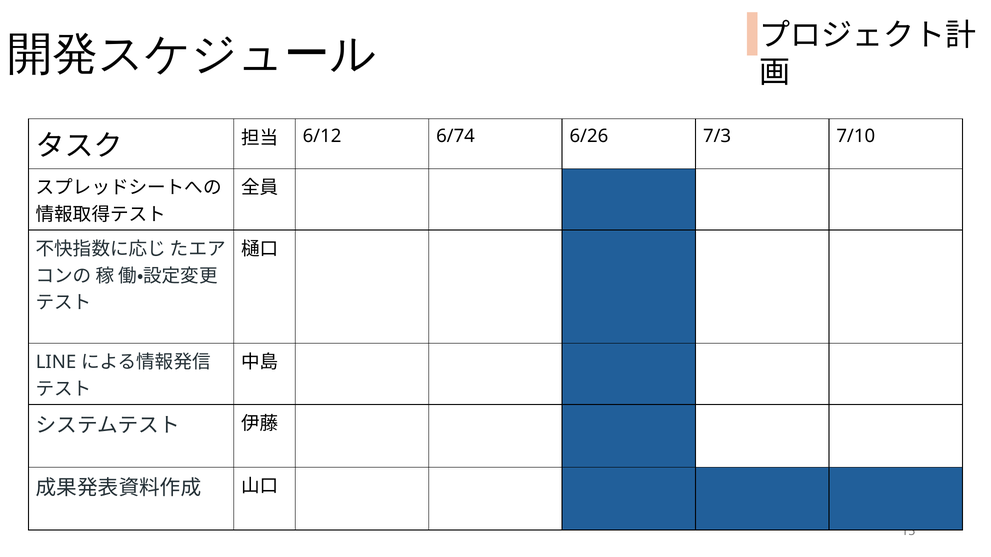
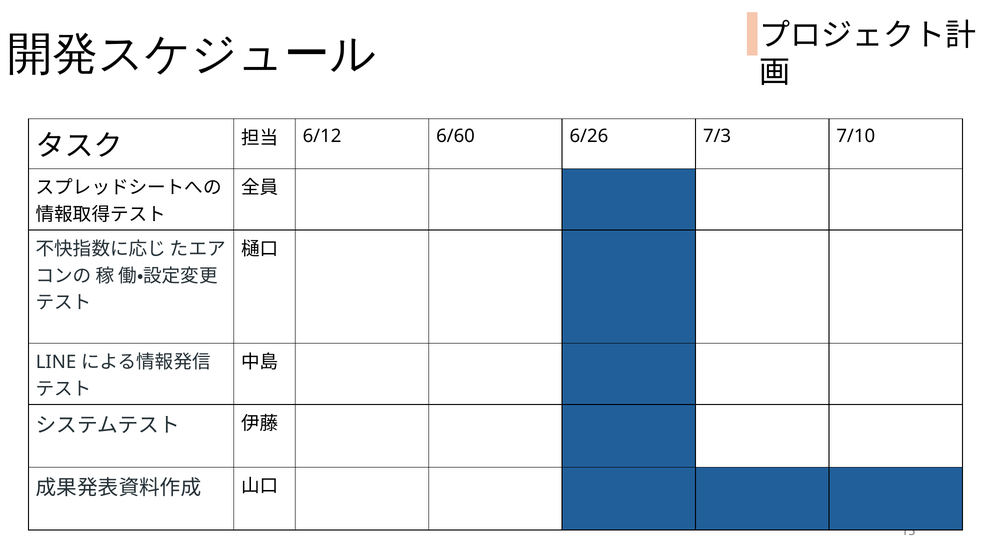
6/74: 6/74 -> 6/60 (456, 136)
